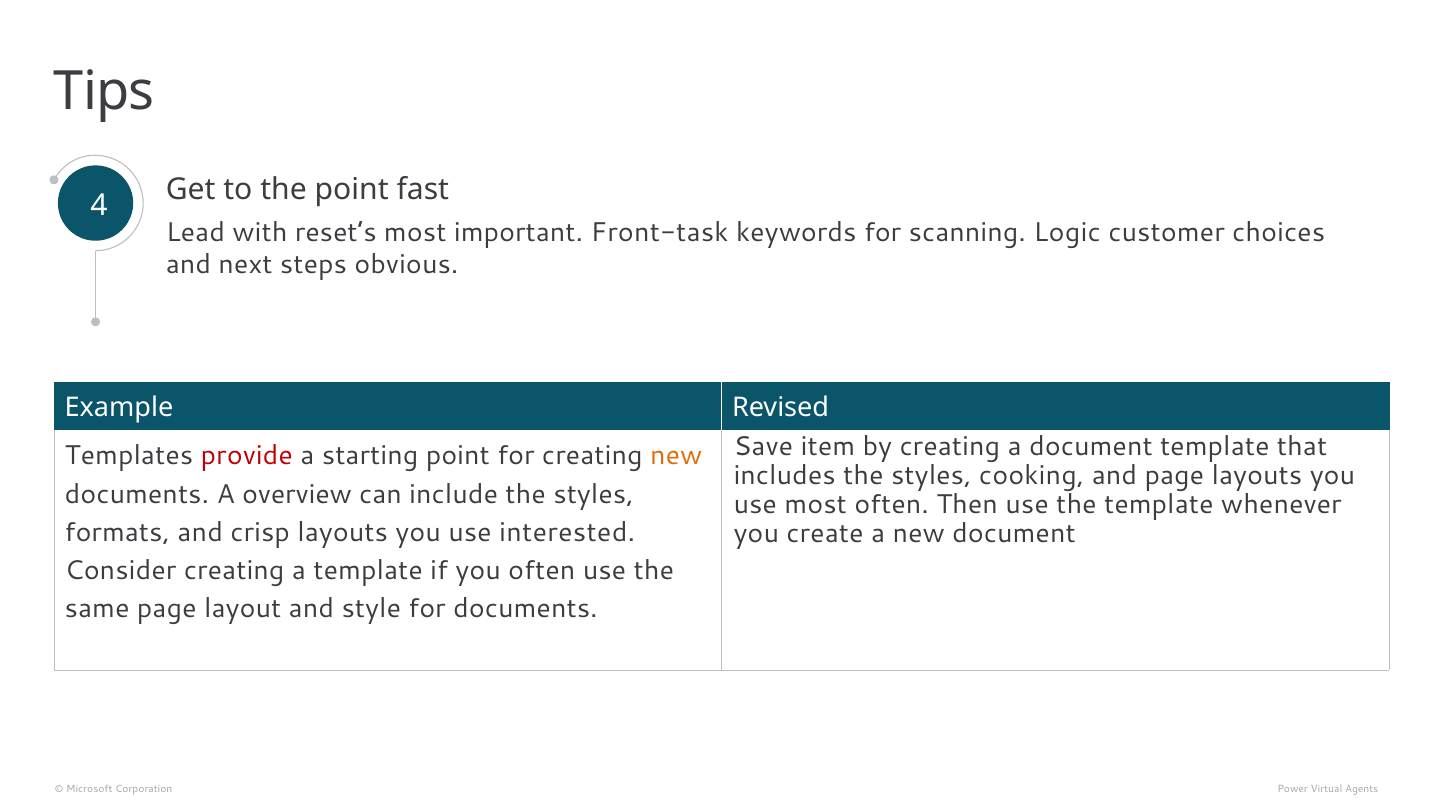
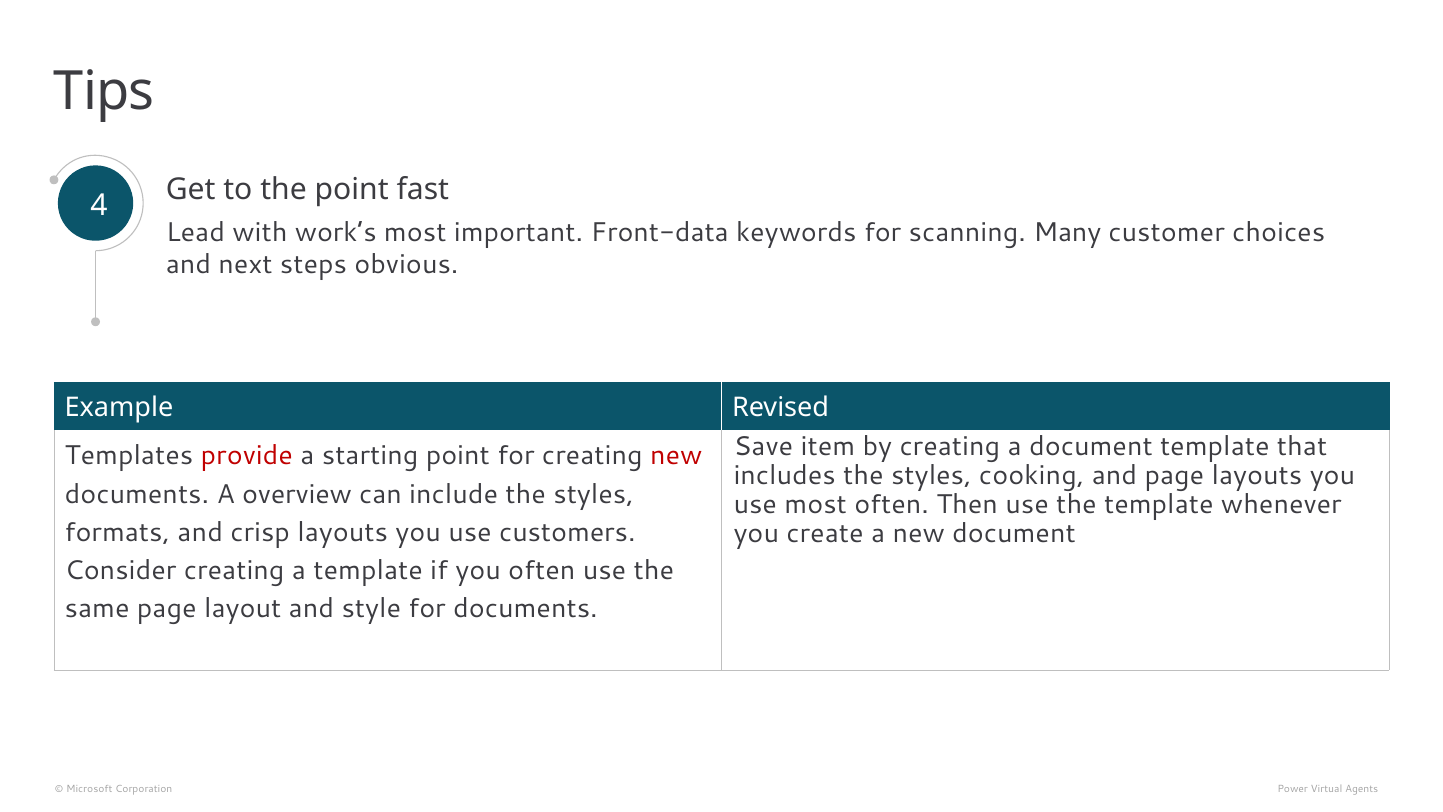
reset’s: reset’s -> work’s (336, 232)
Front-task: Front-task -> Front-data (660, 232)
Logic: Logic -> Many (1067, 232)
new colour: orange -> red (676, 456)
interested: interested -> customers (567, 532)
